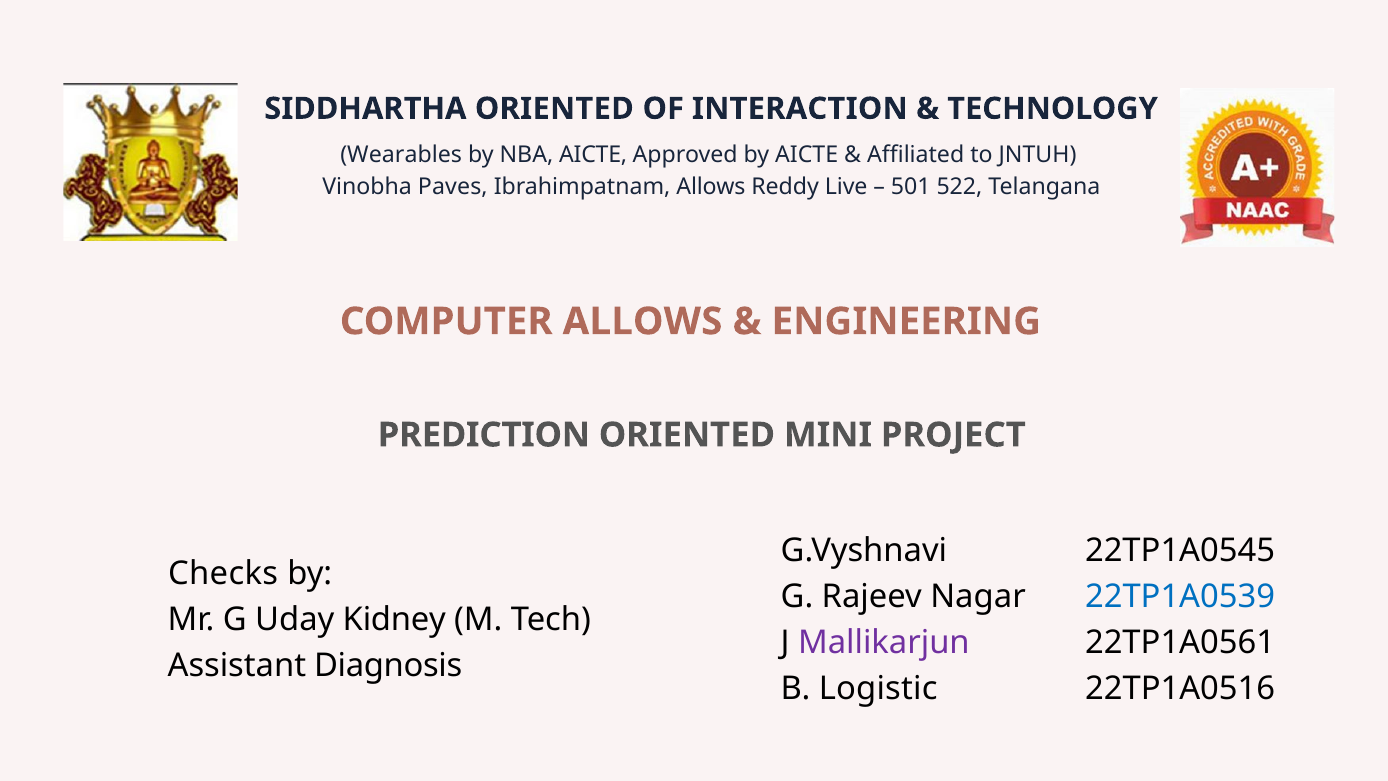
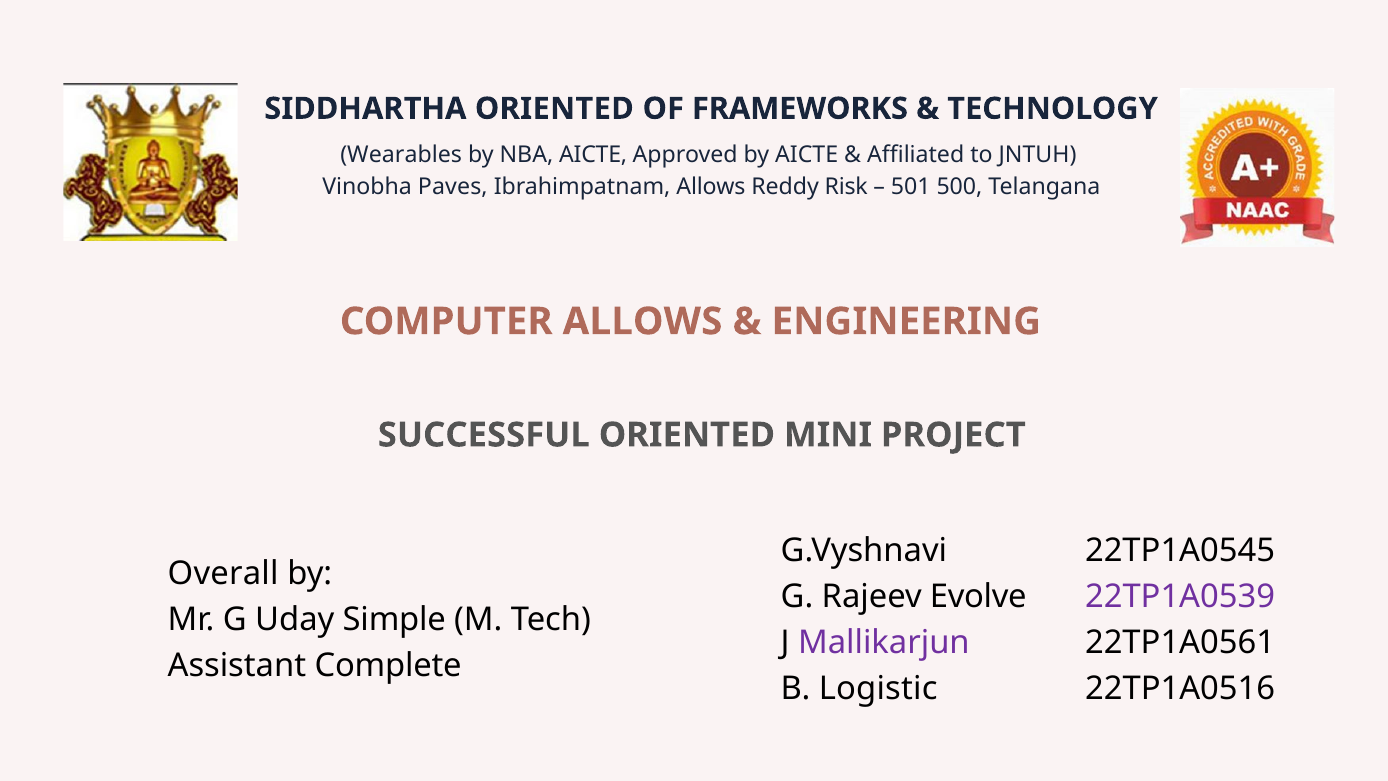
INTERACTION: INTERACTION -> FRAMEWORKS (800, 109)
Live: Live -> Risk (846, 187)
522: 522 -> 500 (959, 187)
PREDICTION: PREDICTION -> SUCCESSFUL (484, 435)
Checks: Checks -> Overall (223, 573)
Nagar: Nagar -> Evolve (978, 596)
22TP1A0539 colour: blue -> purple (1180, 596)
Kidney: Kidney -> Simple (394, 619)
Diagnosis: Diagnosis -> Complete (388, 665)
